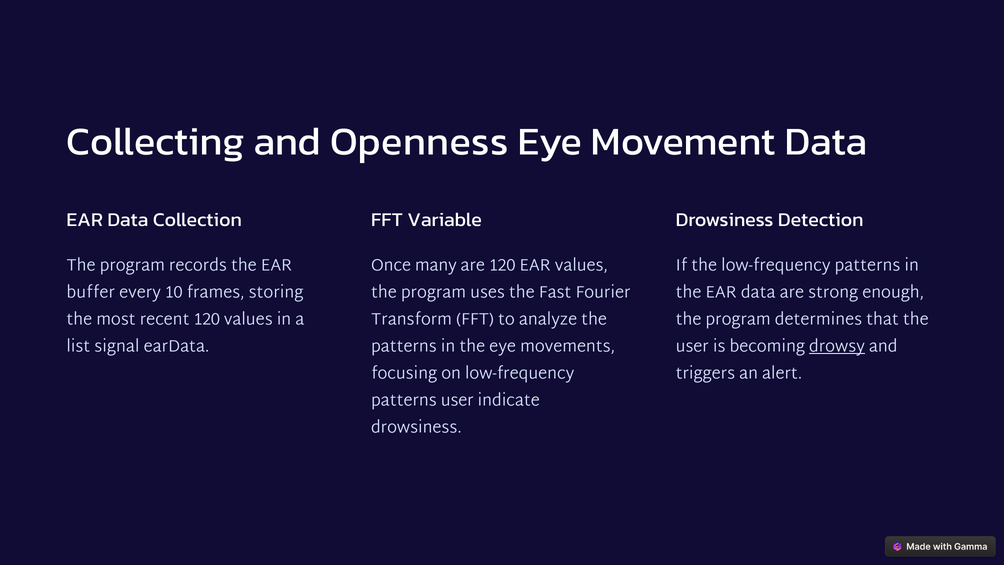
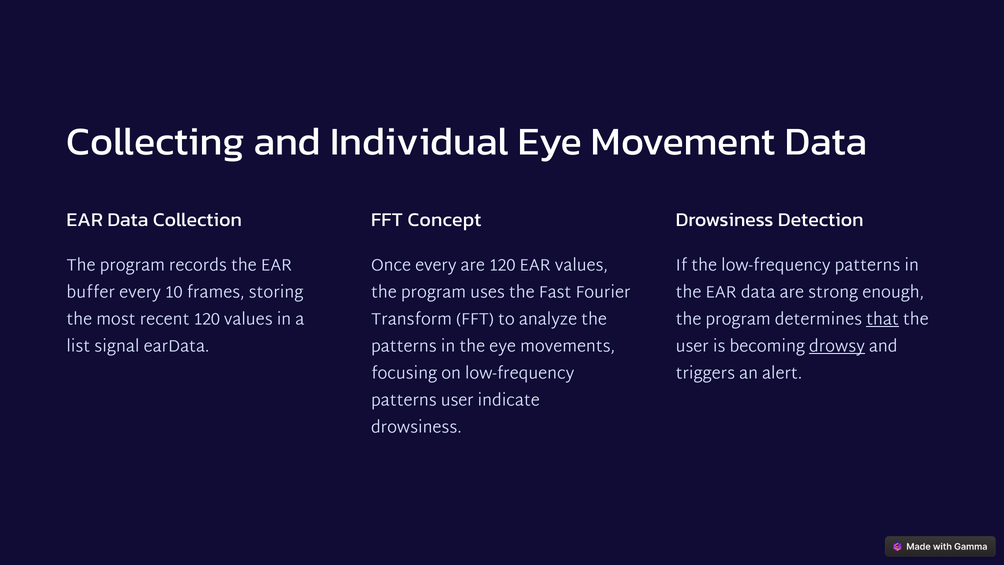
Openness: Openness -> Individual (419, 142)
Variable: Variable -> Concept (444, 219)
Once many: many -> every (436, 265)
that underline: none -> present (882, 319)
